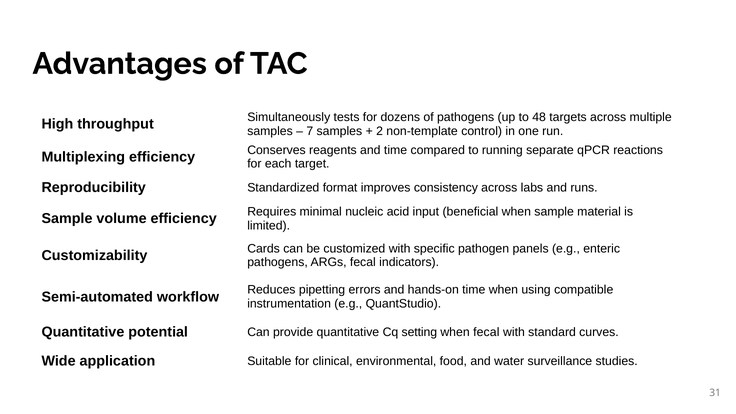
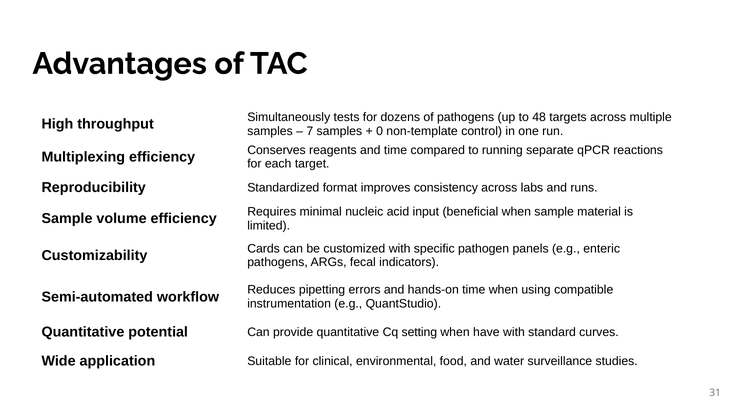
2: 2 -> 0 (380, 131)
when fecal: fecal -> have (486, 332)
